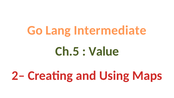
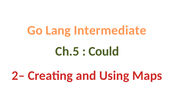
Value: Value -> Could (104, 51)
